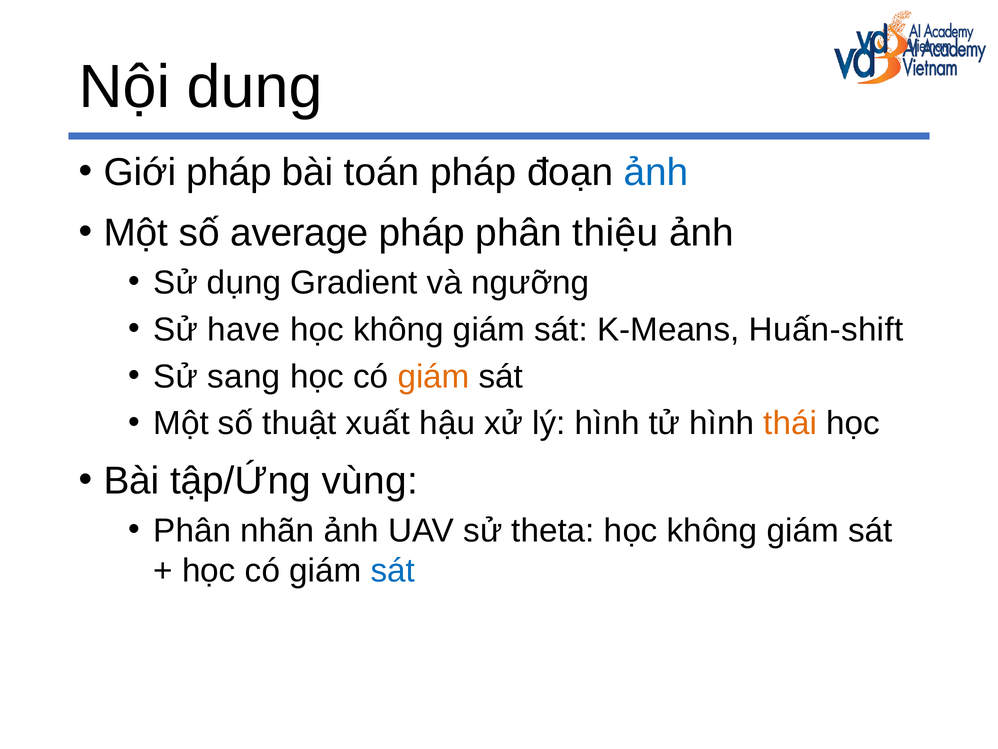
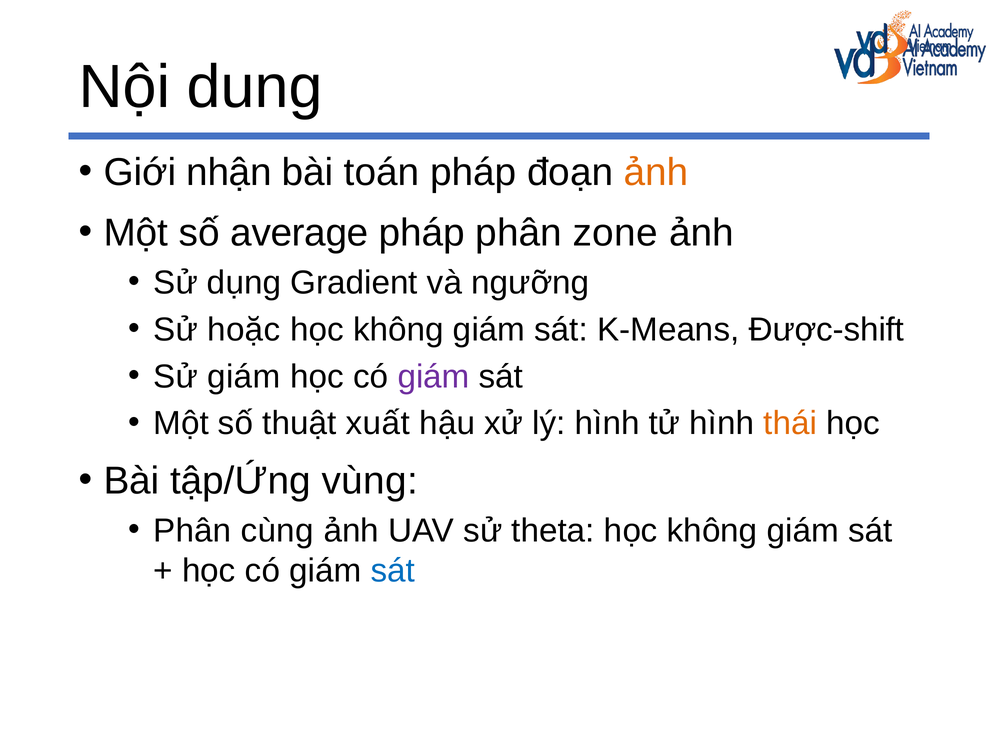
Giới pháp: pháp -> nhận (229, 172)
ảnh colour: blue -> orange (656, 172)
thiệu: thiệu -> zone (615, 233)
have: have -> hoặc (244, 329)
Huấn-shift: Huấn-shift -> Được-shift (826, 329)
Sử sang: sang -> giám (244, 376)
giám colour: orange -> purple (434, 376)
nhãn: nhãn -> cùng (277, 530)
